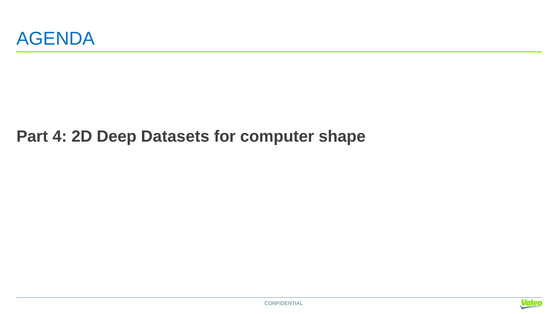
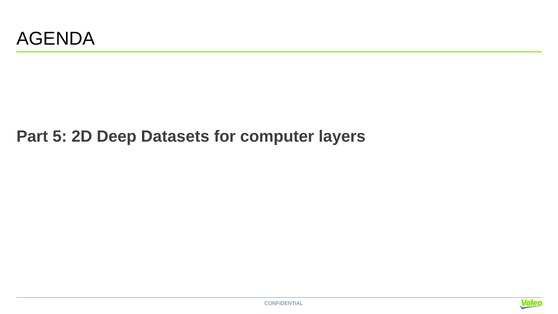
AGENDA colour: blue -> black (56, 39)
4: 4 -> 5 (60, 136)
shape: shape -> layers (342, 136)
